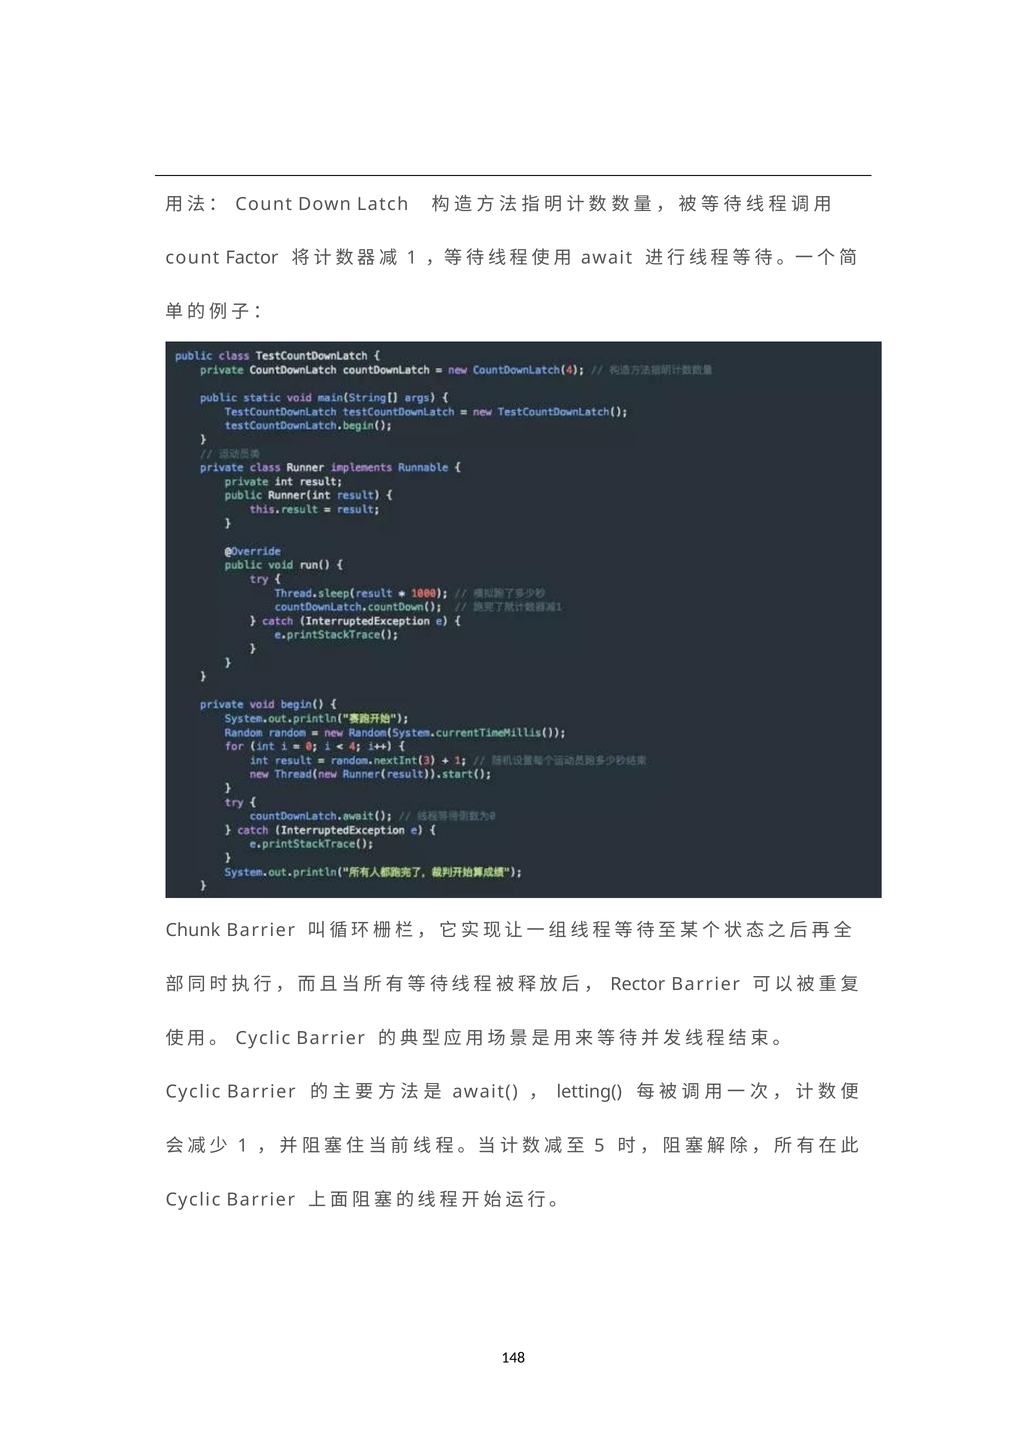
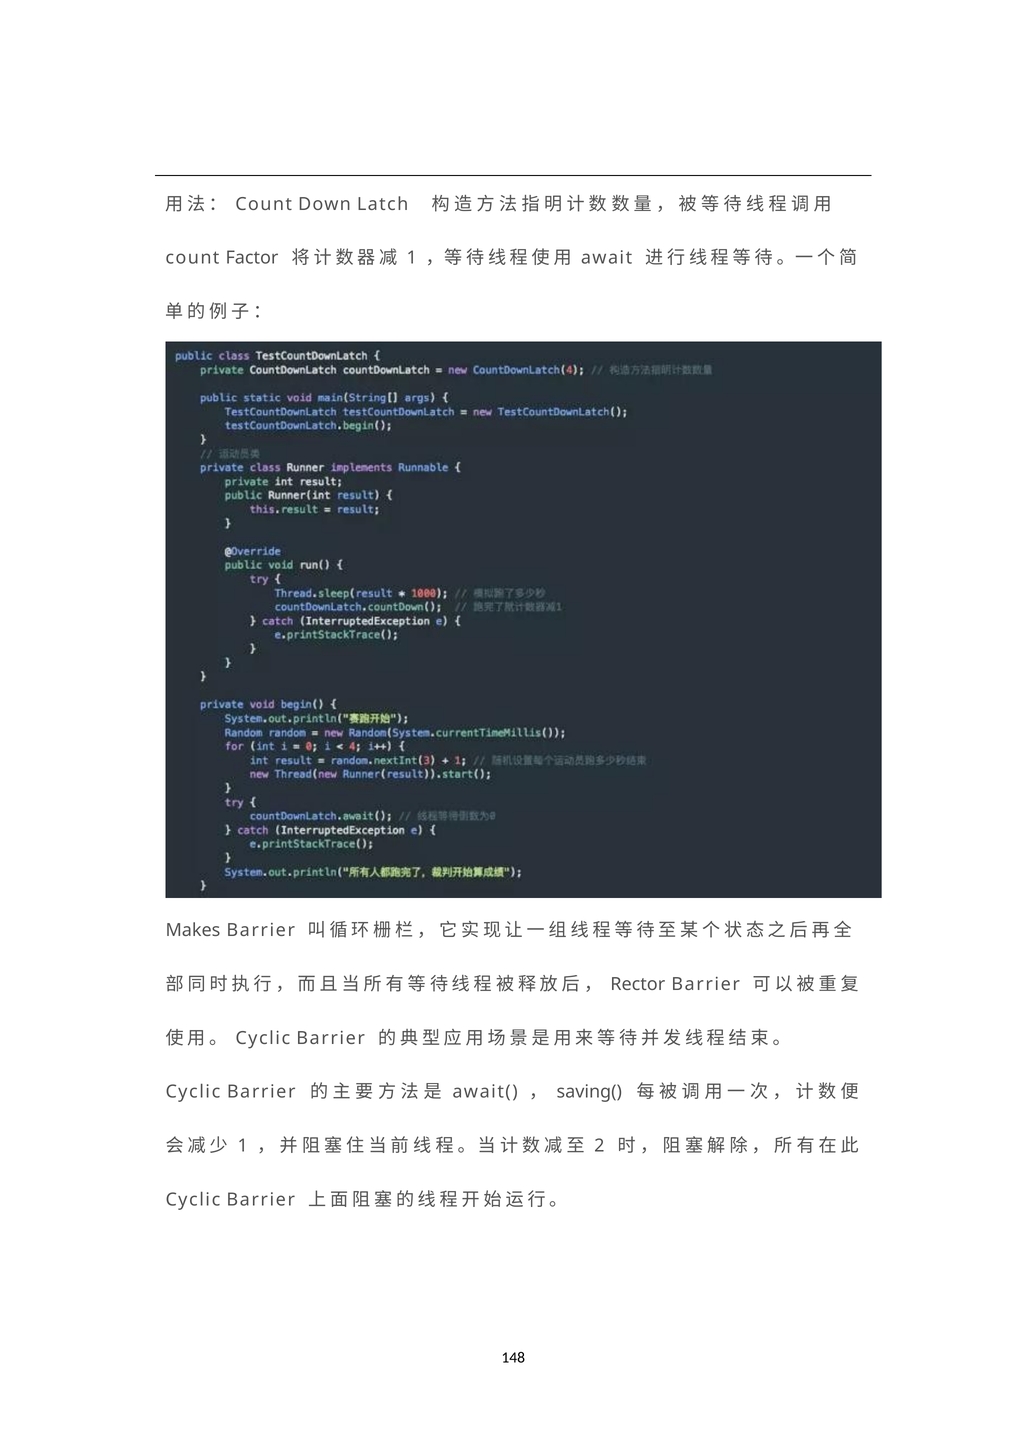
Chunk: Chunk -> Makes (193, 930)
letting(: letting( -> saving( (589, 1092)
5: 5 -> 2 (599, 1146)
